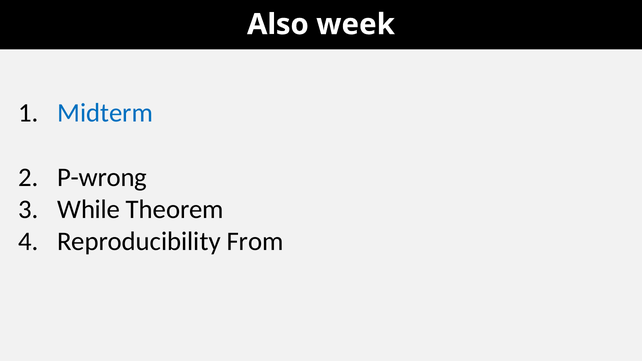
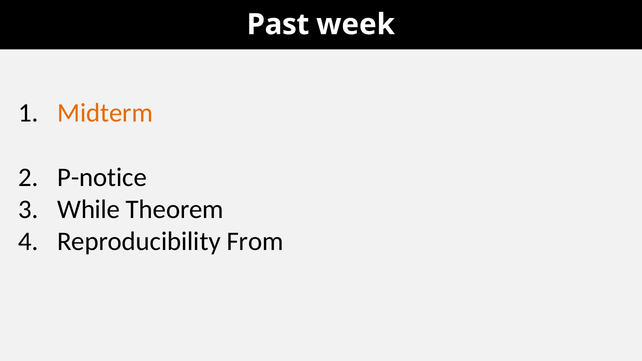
Also: Also -> Past (278, 24)
Midterm colour: blue -> orange (105, 113)
P-wrong: P-wrong -> P-notice (102, 177)
